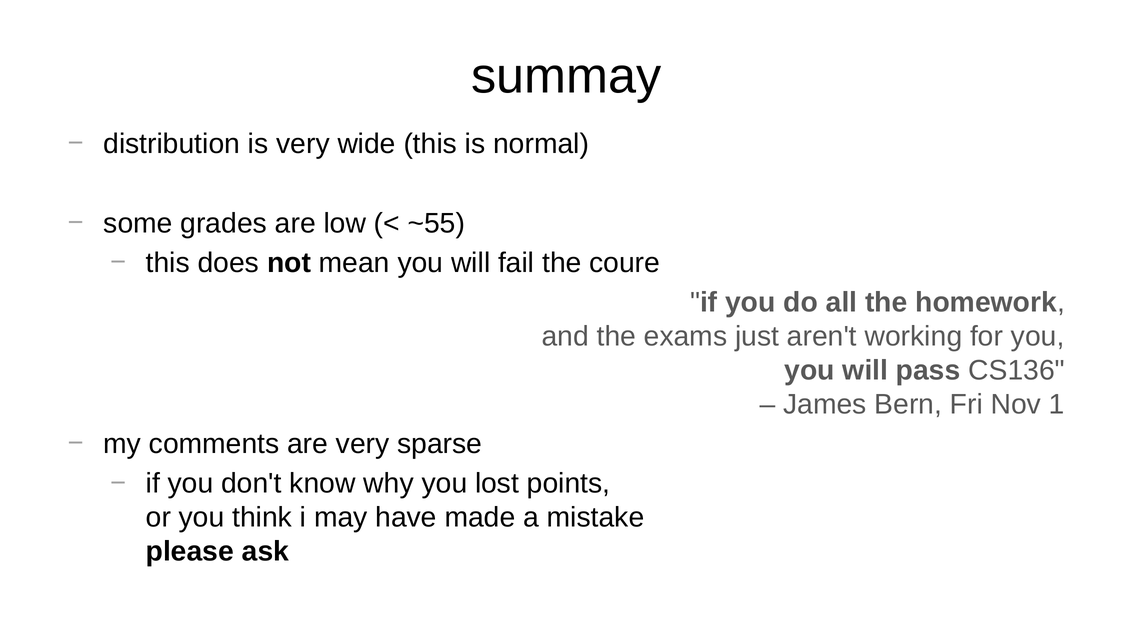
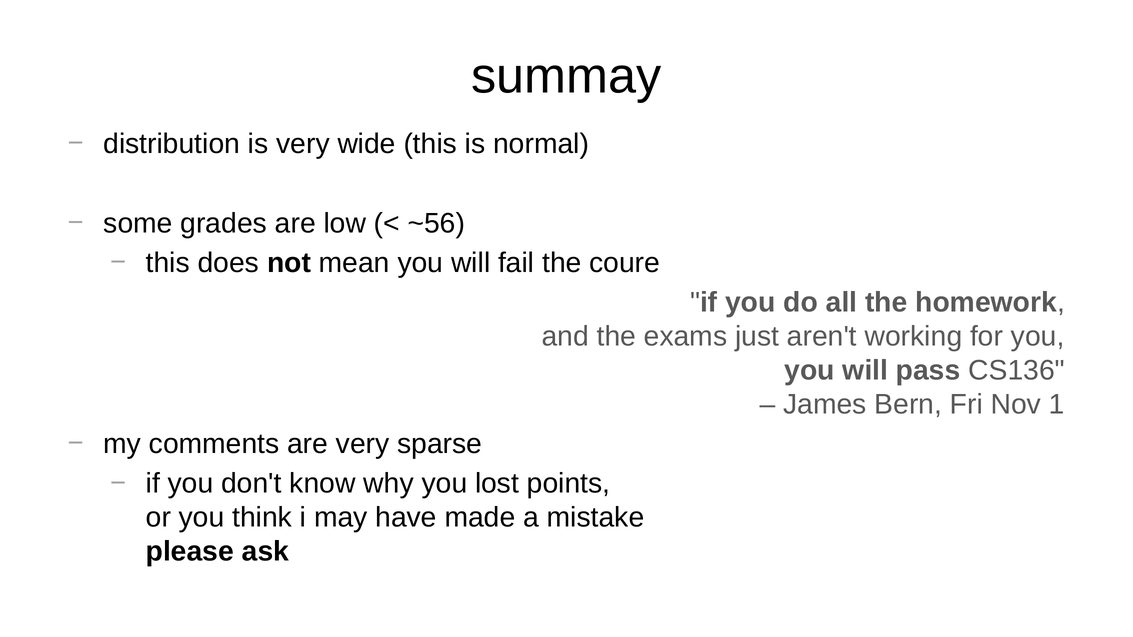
~55: ~55 -> ~56 (436, 223)
